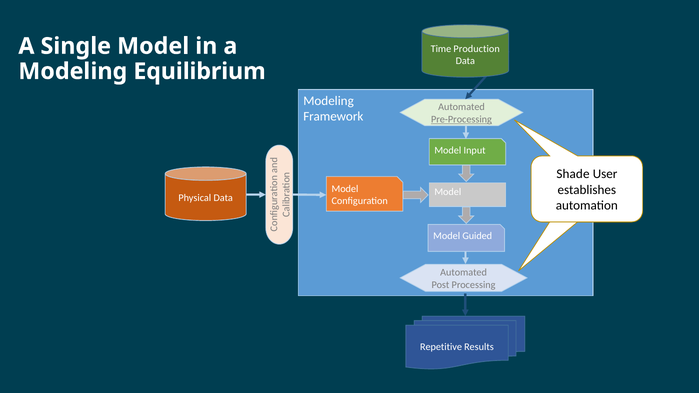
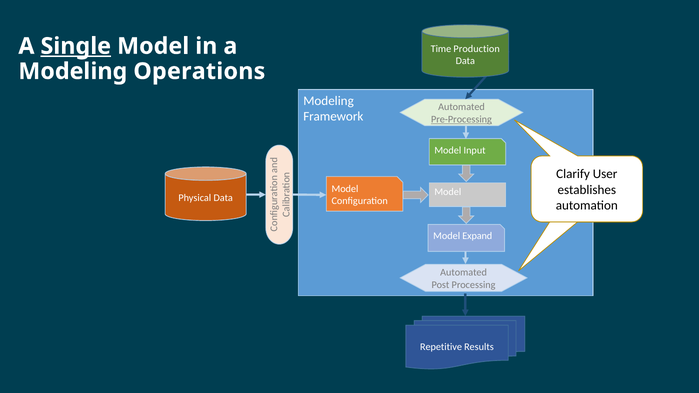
Single underline: none -> present (76, 46)
Equilibrium: Equilibrium -> Operations (199, 71)
Shade: Shade -> Clarify (573, 174)
Guided: Guided -> Expand (477, 236)
